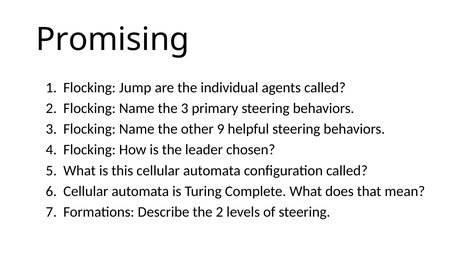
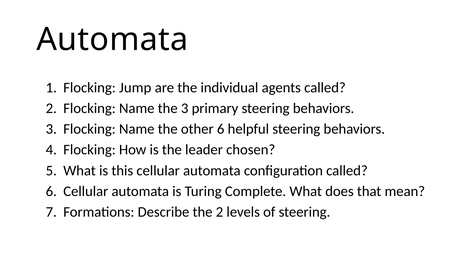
Promising: Promising -> Automata (112, 39)
other 9: 9 -> 6 (221, 129)
